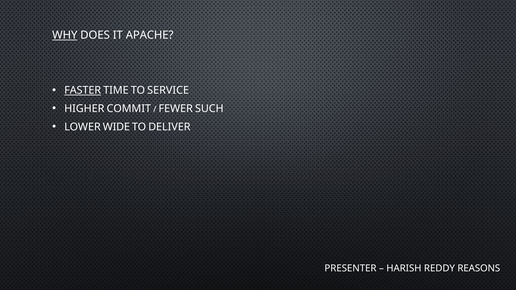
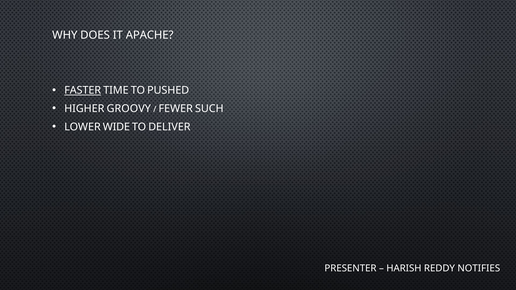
WHY underline: present -> none (65, 35)
SERVICE: SERVICE -> PUSHED (168, 91)
COMMIT: COMMIT -> GROOVY (129, 109)
REASONS: REASONS -> NOTIFIES (479, 268)
